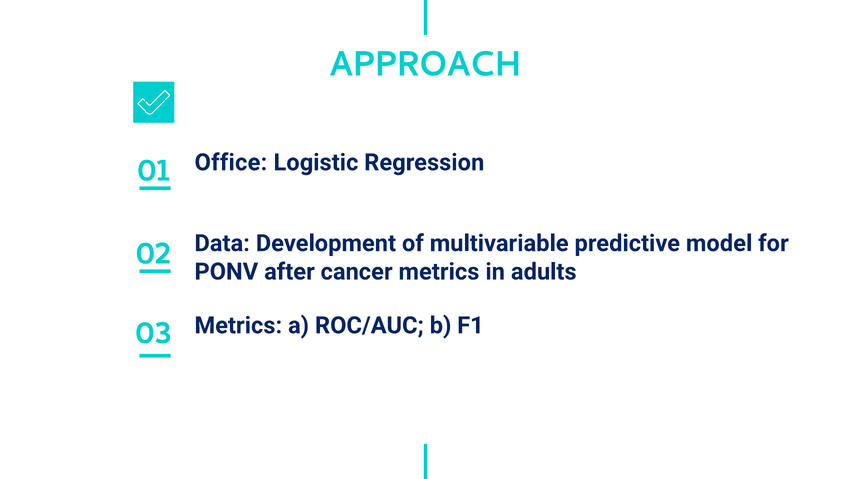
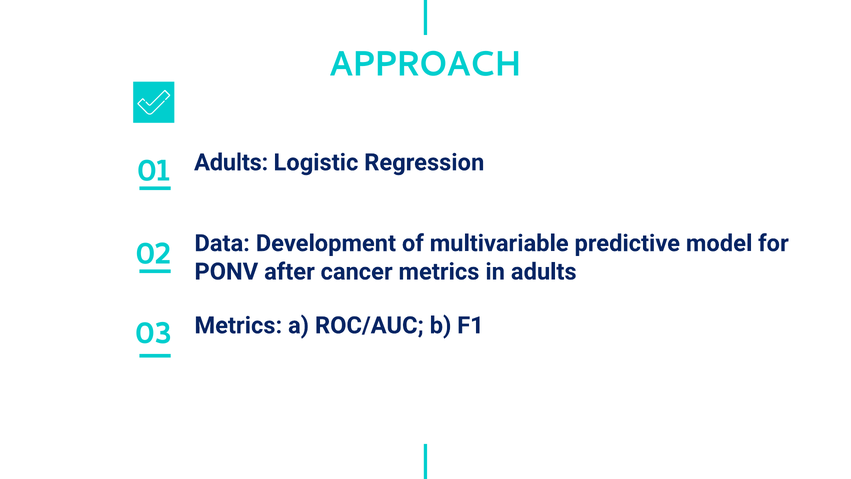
Office: Office -> Adults (231, 162)
